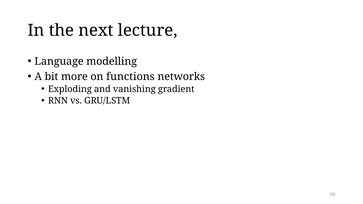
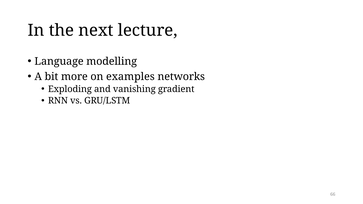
functions: functions -> examples (130, 77)
